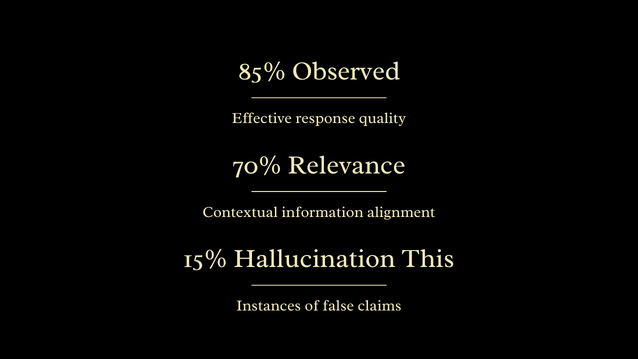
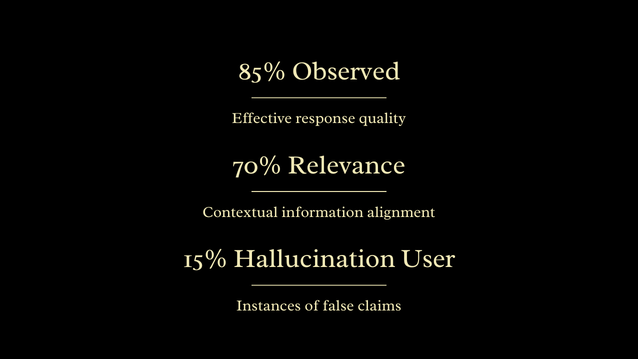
This: This -> User (428, 259)
